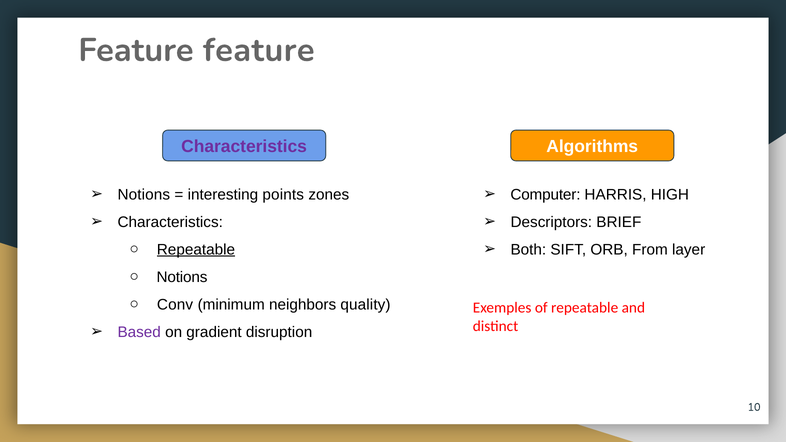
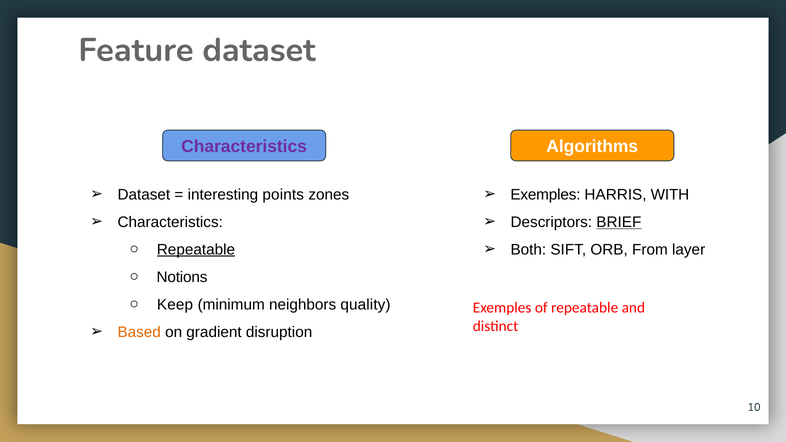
Feature feature: feature -> dataset (259, 50)
Notions: Notions -> Dataset (144, 195)
Computer: Computer -> Exemples (545, 195)
HIGH: HIGH -> WITH (670, 195)
BRIEF underline: none -> present (619, 222)
Conv: Conv -> Keep (175, 305)
Based colour: purple -> orange (139, 332)
